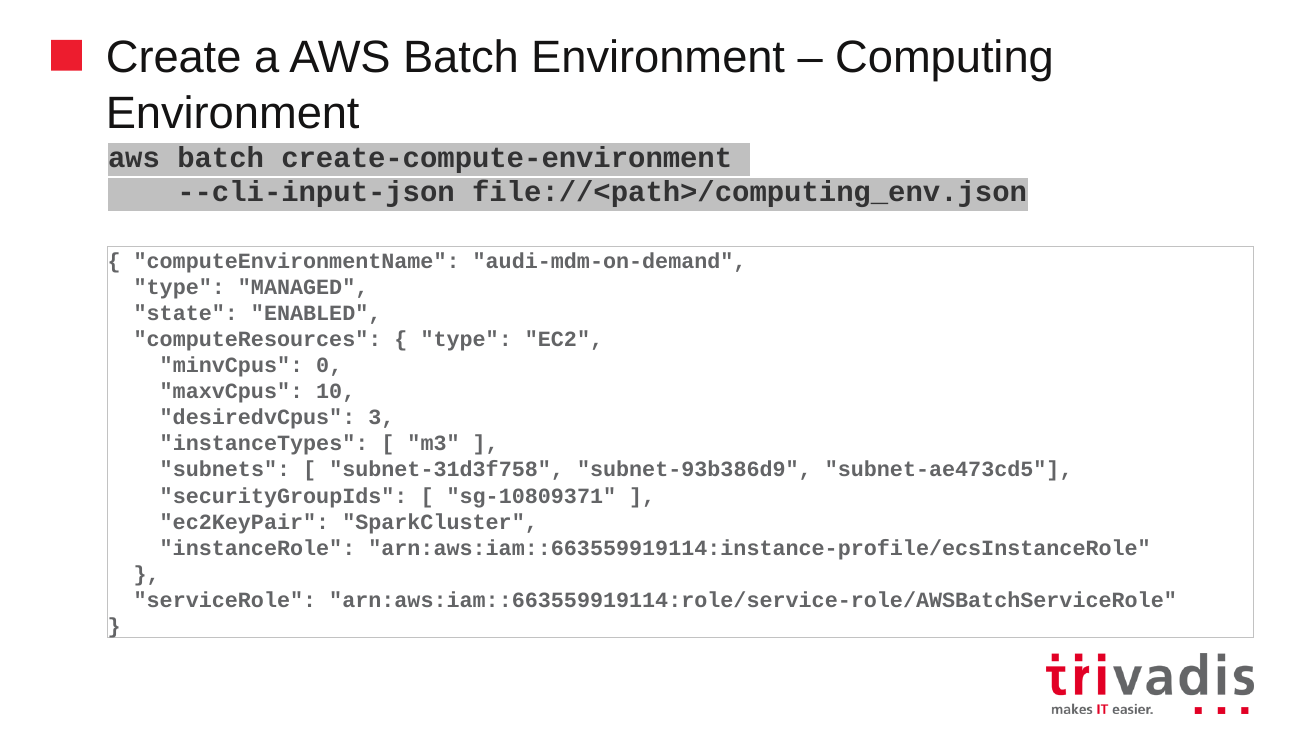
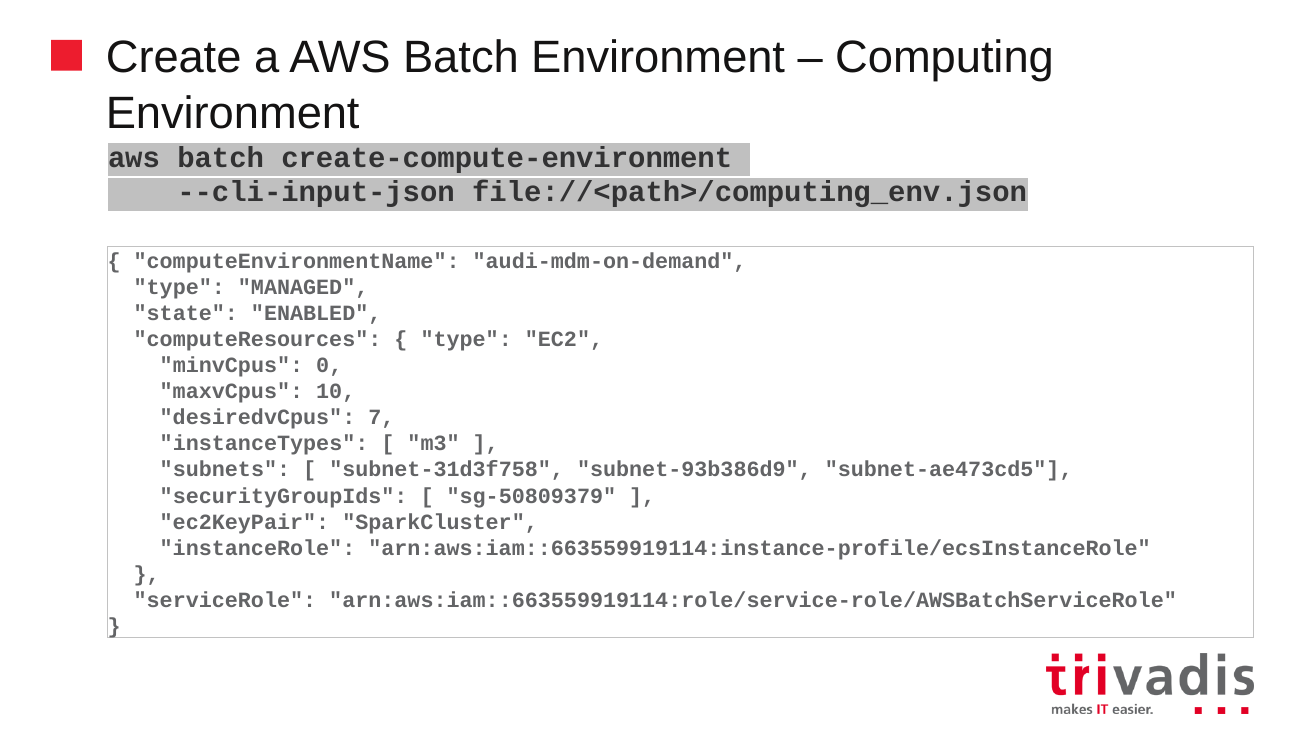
3: 3 -> 7 (381, 418)
sg-10809371: sg-10809371 -> sg-50809379 (531, 496)
